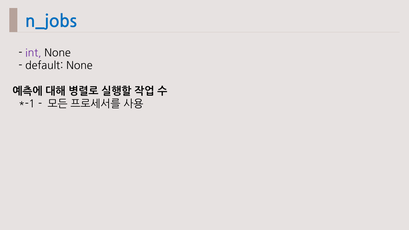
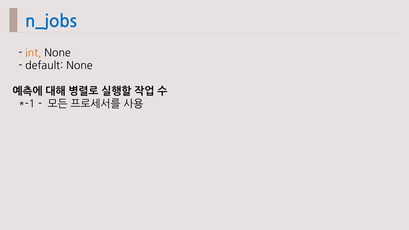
int colour: purple -> orange (33, 53)
